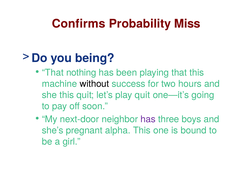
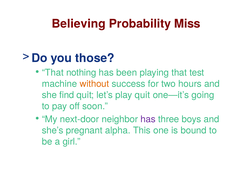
Confirms: Confirms -> Believing (79, 24)
being: being -> those (95, 58)
that this: this -> test (197, 73)
without colour: black -> orange (94, 84)
she this: this -> find (67, 95)
